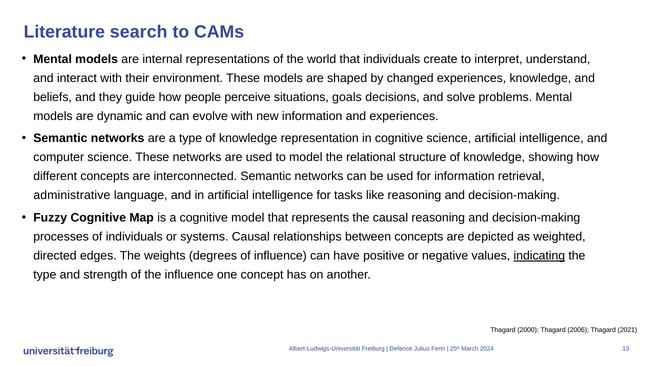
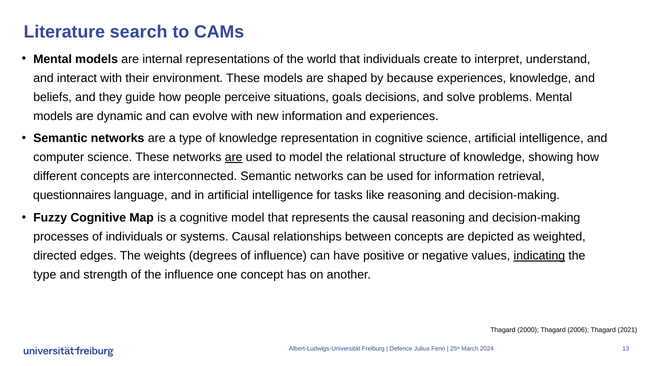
changed: changed -> because (410, 78)
are underline: none -> present (234, 157)
administrative: administrative -> questionnaires (72, 195)
